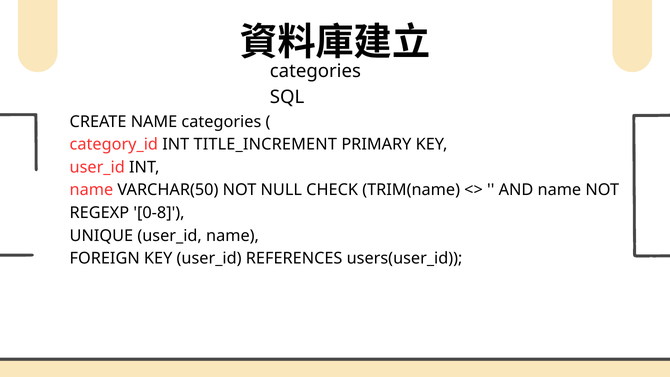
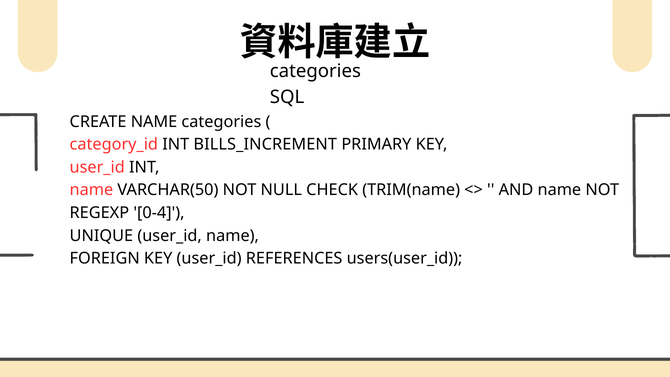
TITLE_INCREMENT: TITLE_INCREMENT -> BILLS_INCREMENT (265, 144)
0-8: 0-8 -> 0-4 (159, 213)
